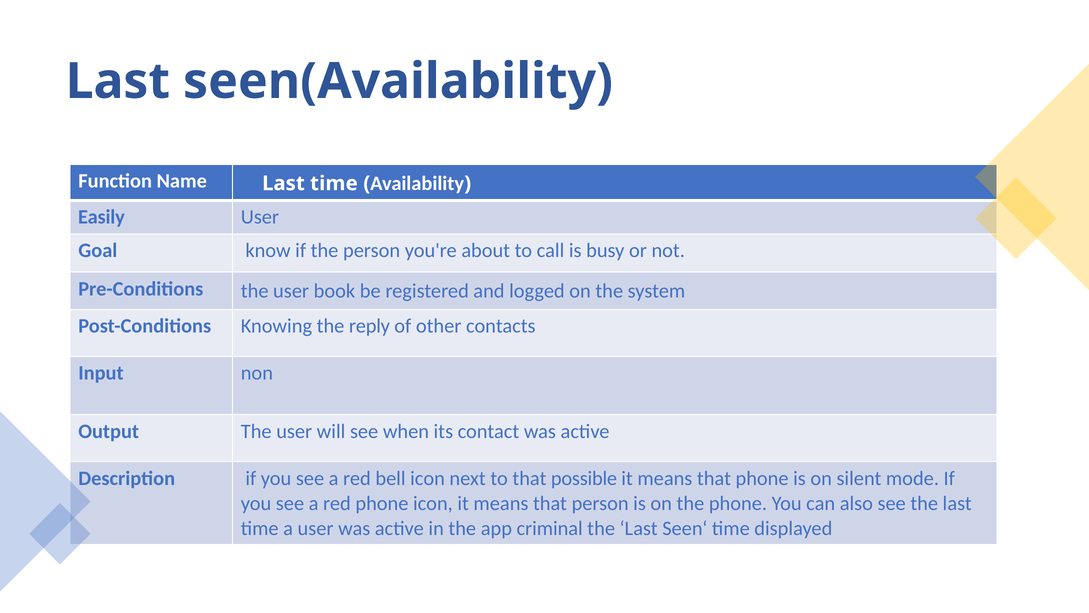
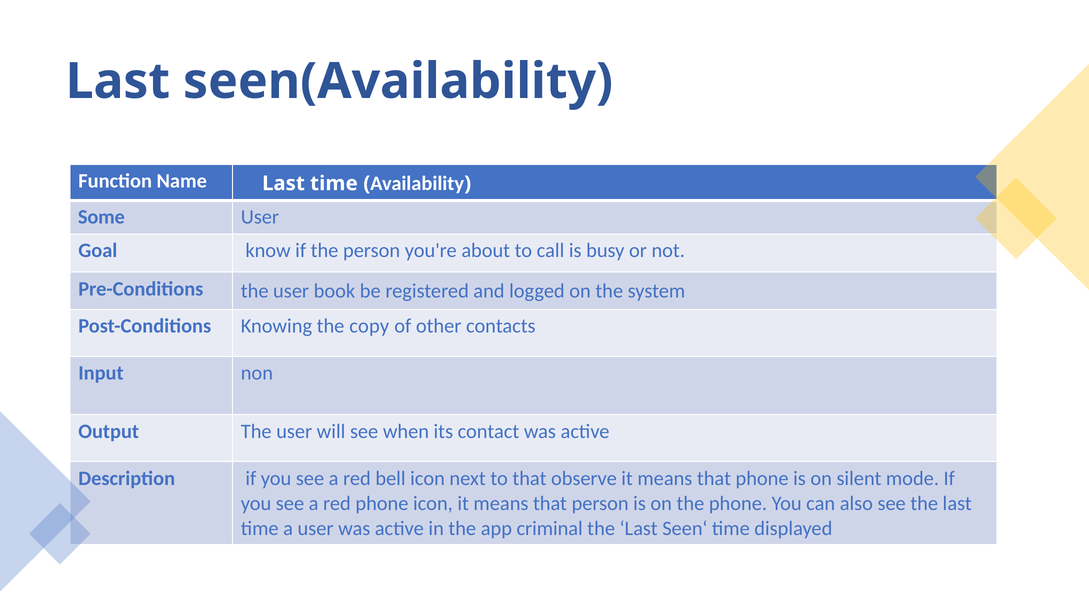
Easily: Easily -> Some (101, 217)
reply: reply -> copy (369, 326)
possible: possible -> observe (584, 478)
